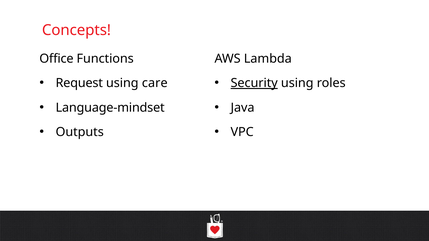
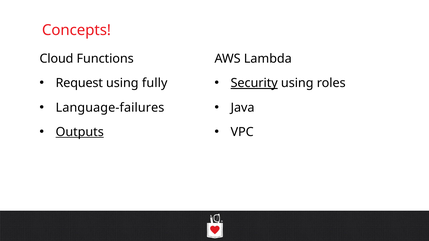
Office: Office -> Cloud (56, 59)
care: care -> fully (155, 83)
Language-mindset: Language-mindset -> Language-failures (110, 108)
Outputs underline: none -> present (80, 132)
